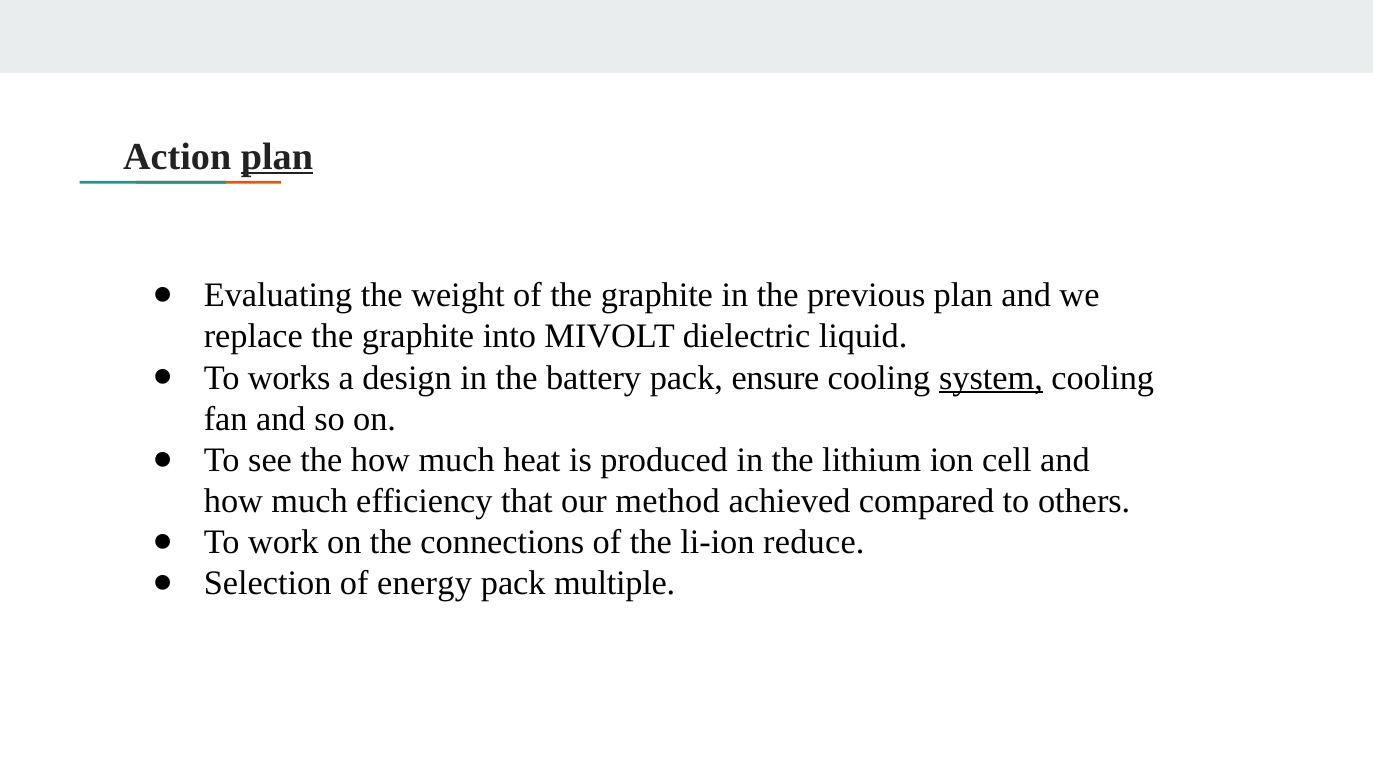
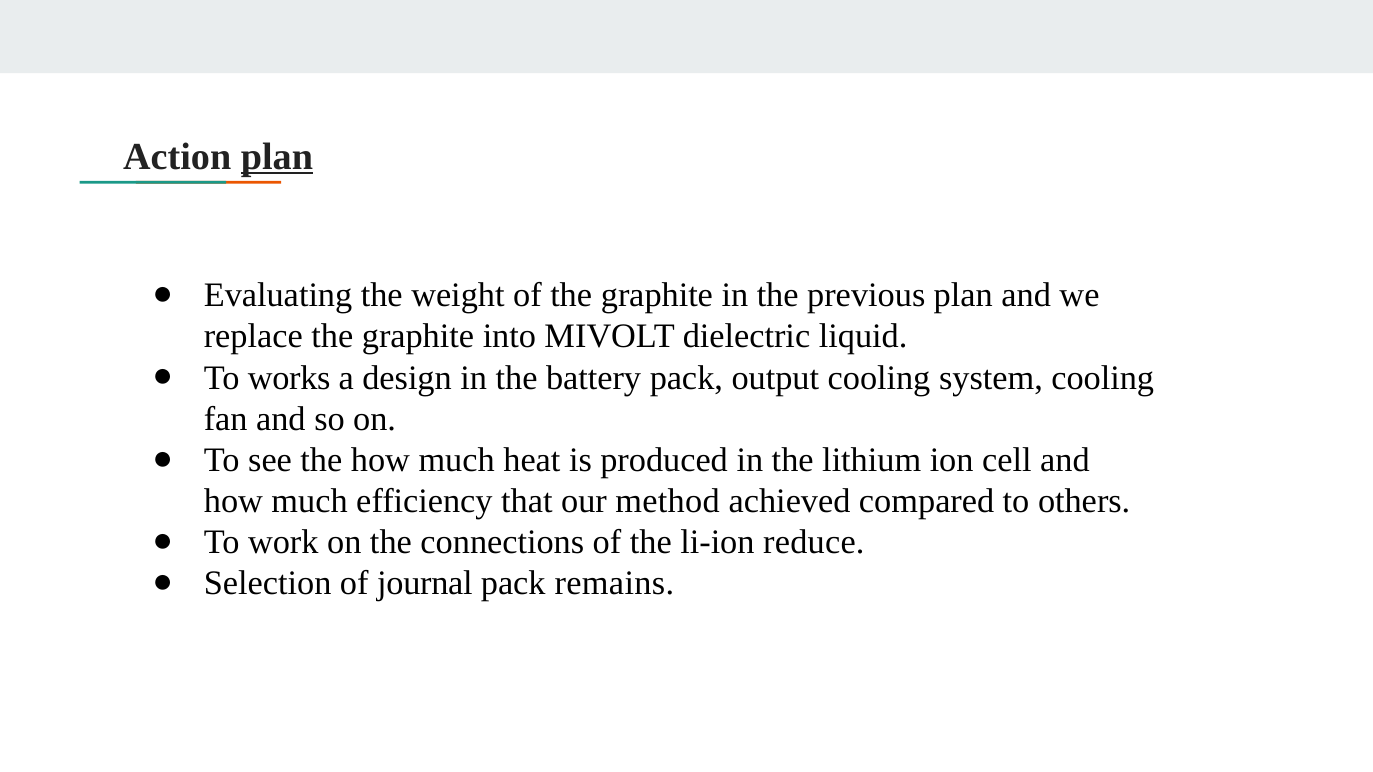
ensure: ensure -> output (775, 378)
system underline: present -> none (991, 378)
energy: energy -> journal (425, 584)
multiple: multiple -> remains (614, 584)
